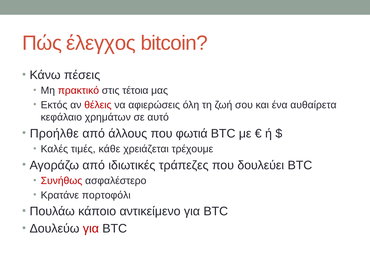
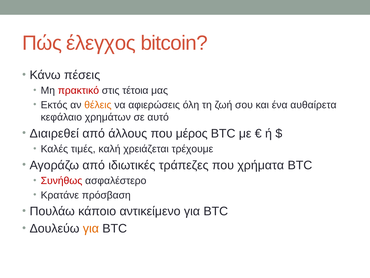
θέλεις colour: red -> orange (98, 105)
Προήλθε: Προήλθε -> Διαιρεθεί (54, 133)
φωτιά: φωτιά -> μέρος (192, 133)
κάθε: κάθε -> καλή (109, 149)
δουλεύει: δουλεύει -> χρήματα (261, 165)
πορτοφόλι: πορτοφόλι -> πρόσβαση (106, 195)
για colour: red -> orange (91, 228)
